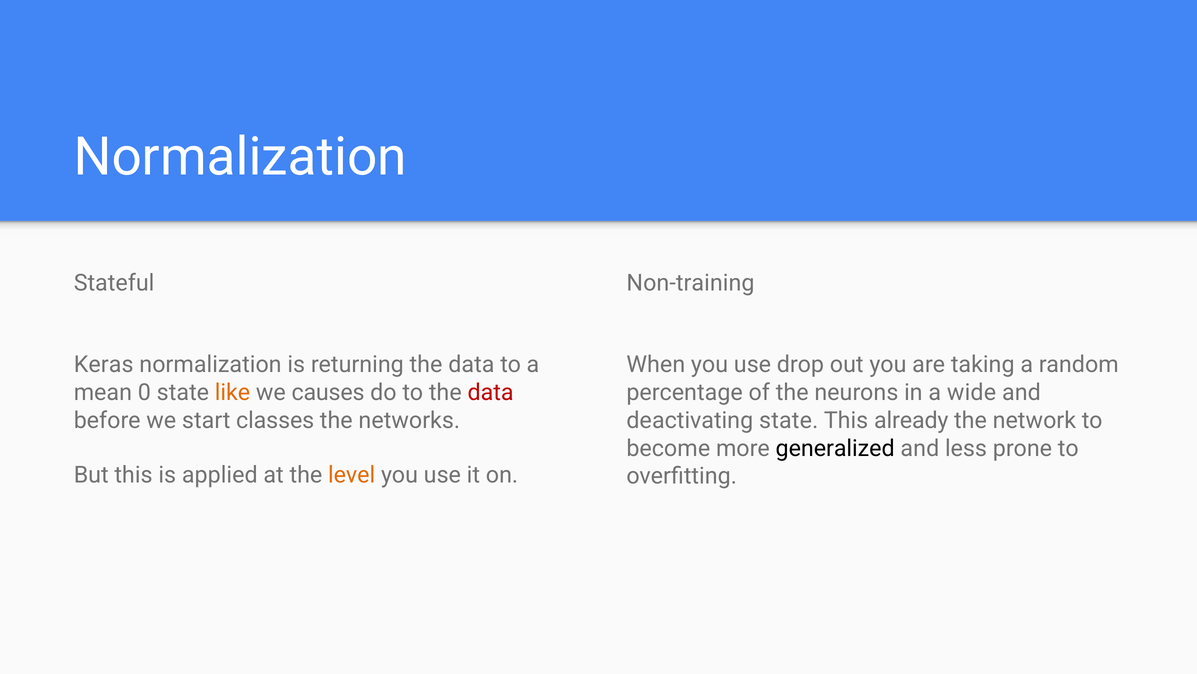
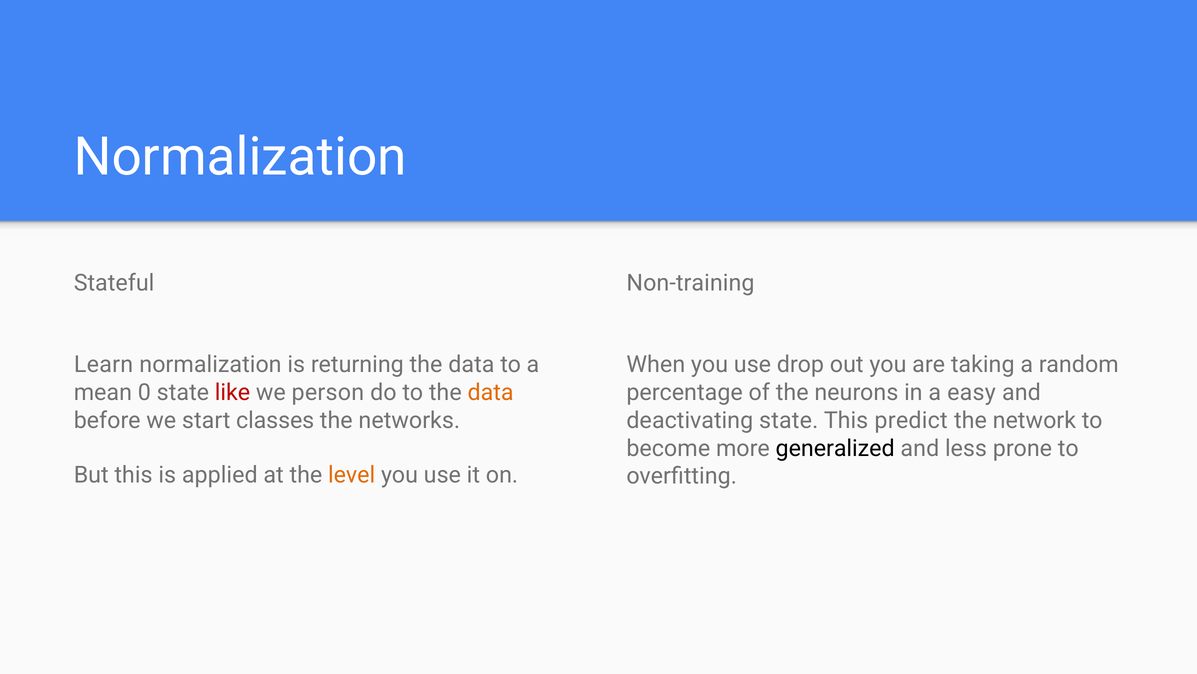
Keras: Keras -> Learn (104, 364)
like colour: orange -> red (233, 392)
causes: causes -> person (328, 392)
data colour: red -> orange (491, 392)
wide: wide -> easy (972, 392)
already: already -> predict (911, 420)
